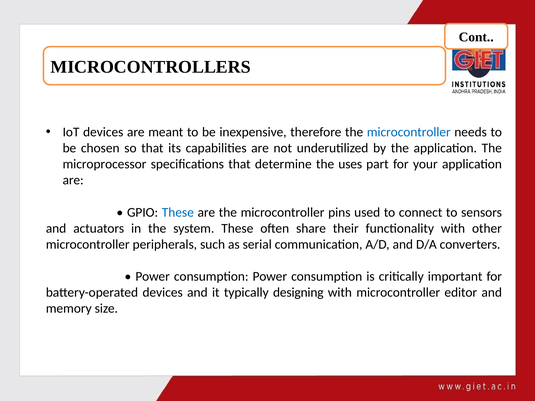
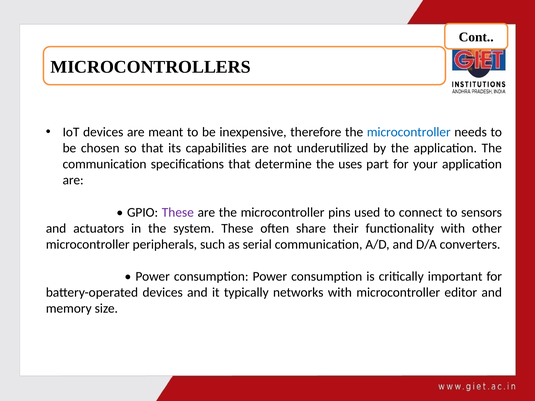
microprocessor: microprocessor -> communication (105, 164)
These colour: blue -> purple (178, 212)
designing: designing -> networks (298, 293)
